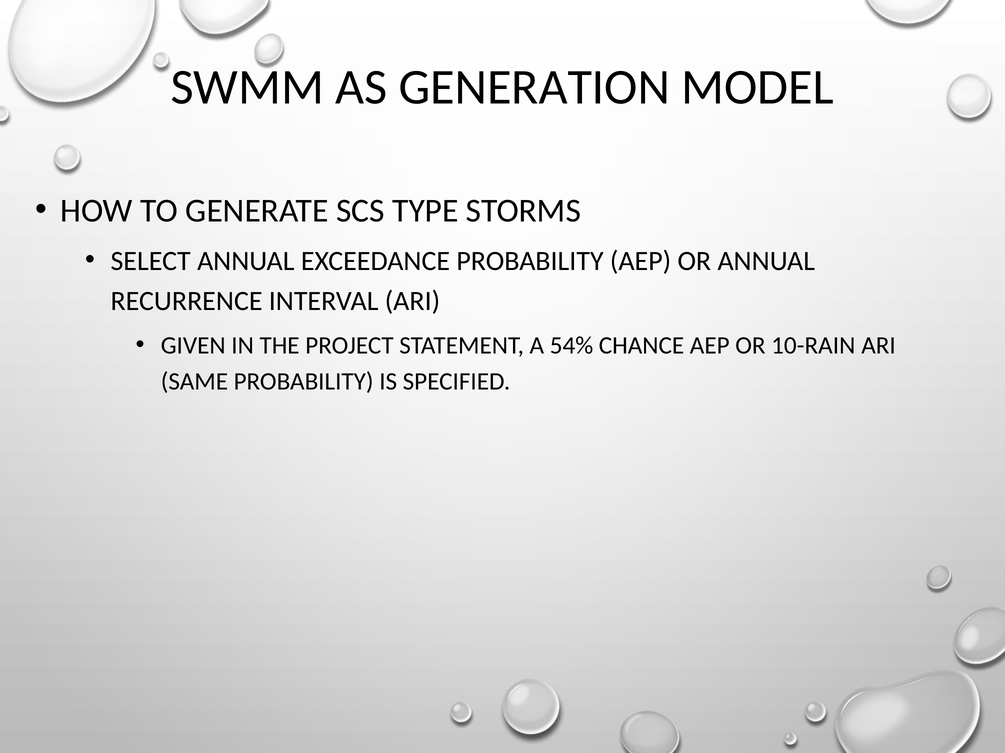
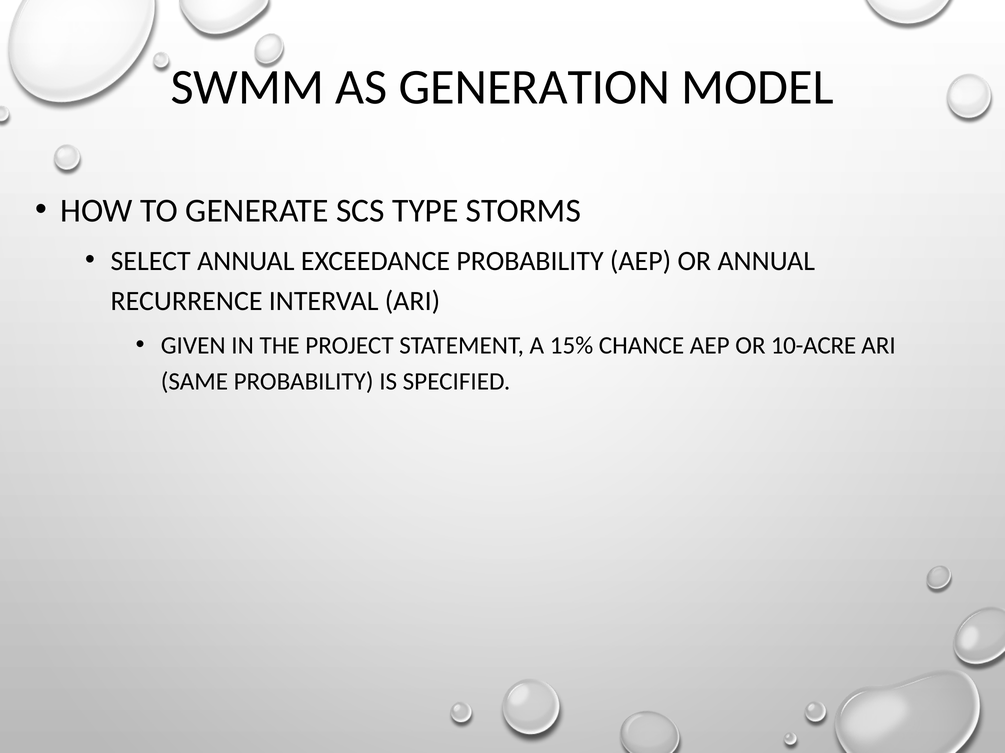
54%: 54% -> 15% (572, 346)
10-RAIN: 10-RAIN -> 10-ACRE (813, 346)
